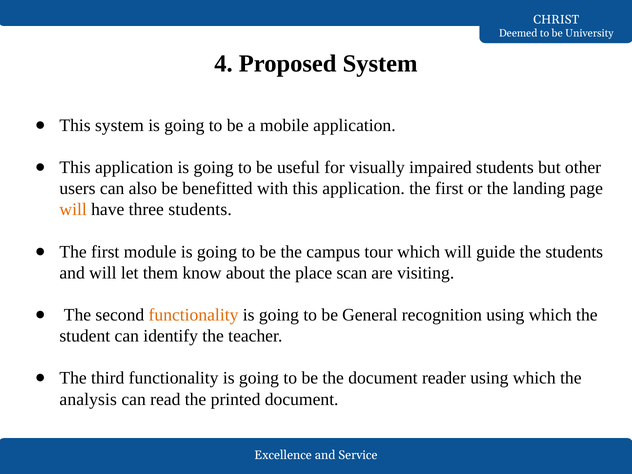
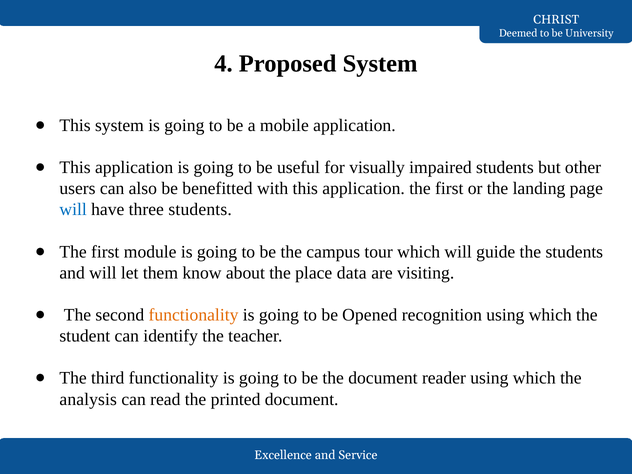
will colour: orange -> blue (73, 210)
scan: scan -> data (352, 273)
General: General -> Opened (370, 315)
